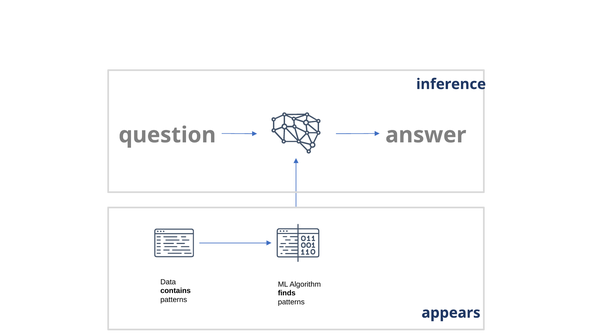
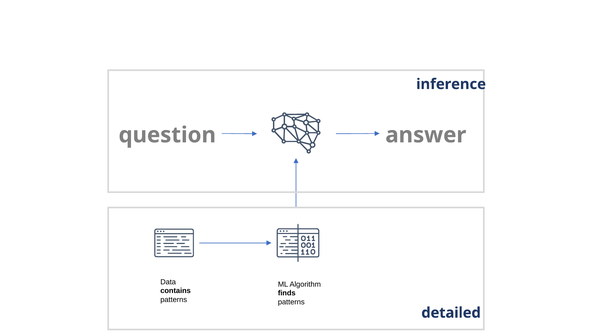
appears: appears -> detailed (451, 313)
